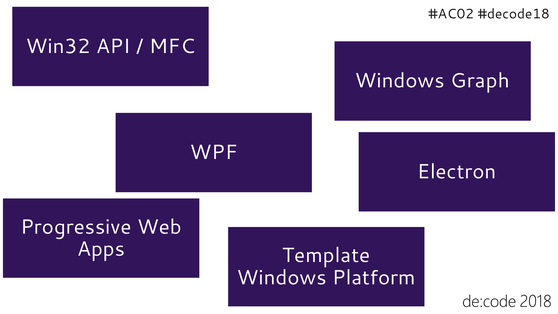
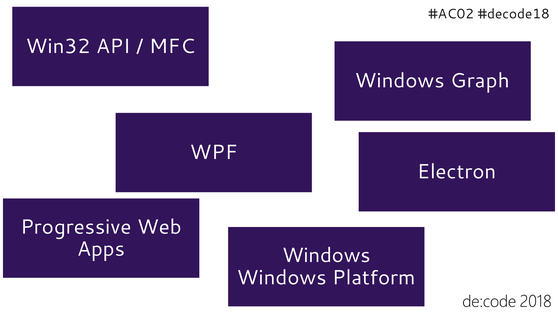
Apps Template: Template -> Windows (326, 255)
